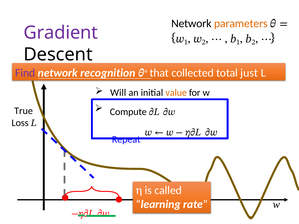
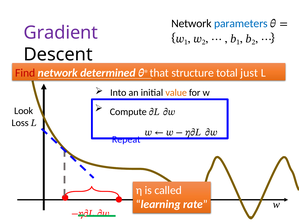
parameters colour: orange -> blue (241, 24)
Find colour: purple -> red (25, 73)
recognition: recognition -> determined (108, 73)
collected: collected -> structure (193, 73)
Will: Will -> Into (118, 93)
True: True -> Look (24, 111)
